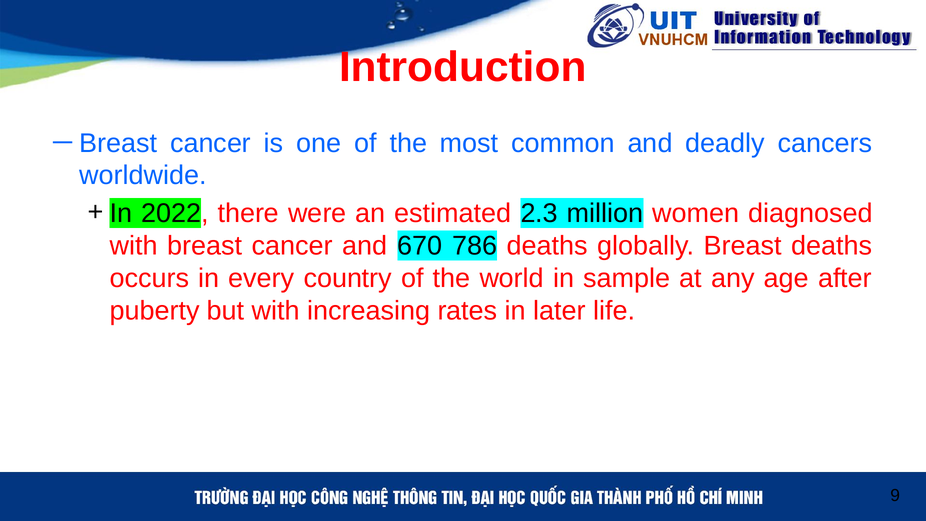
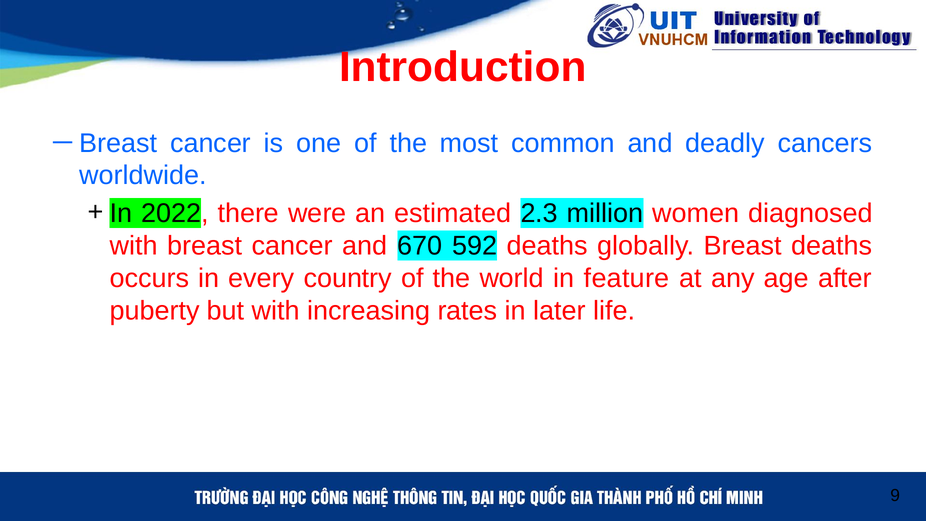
786: 786 -> 592 (475, 246)
sample: sample -> feature (627, 278)
